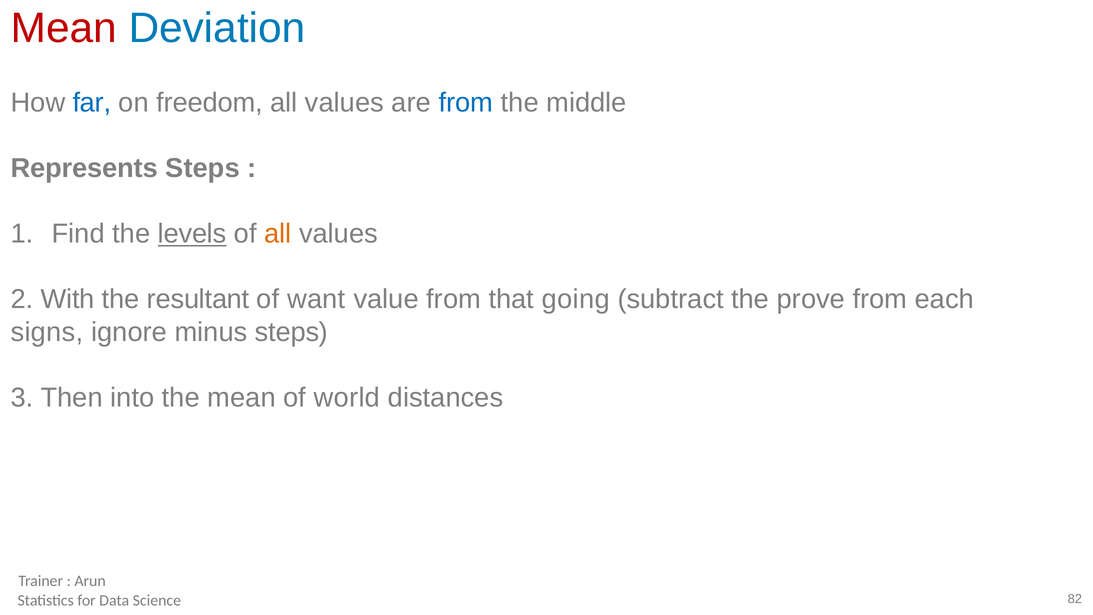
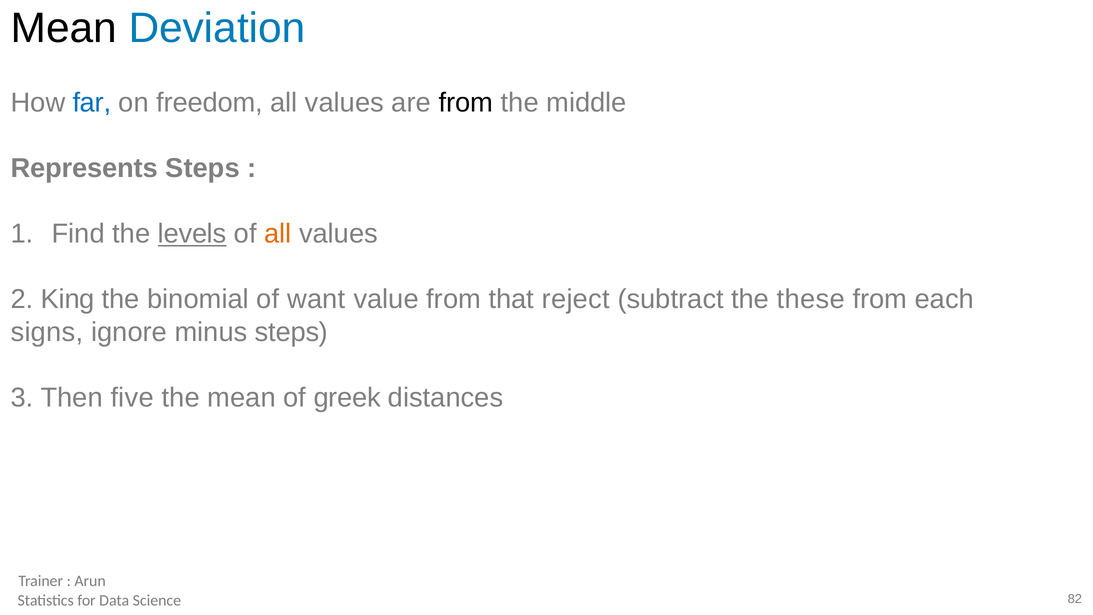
Mean colour: red -> black (64, 28)
from colour: blue -> black (466, 103)
With: With -> King (68, 299)
resultant: resultant -> binomial (198, 299)
going: going -> reject (576, 299)
prove: prove -> these (811, 299)
into: into -> five (132, 398)
world: world -> greek (347, 398)
